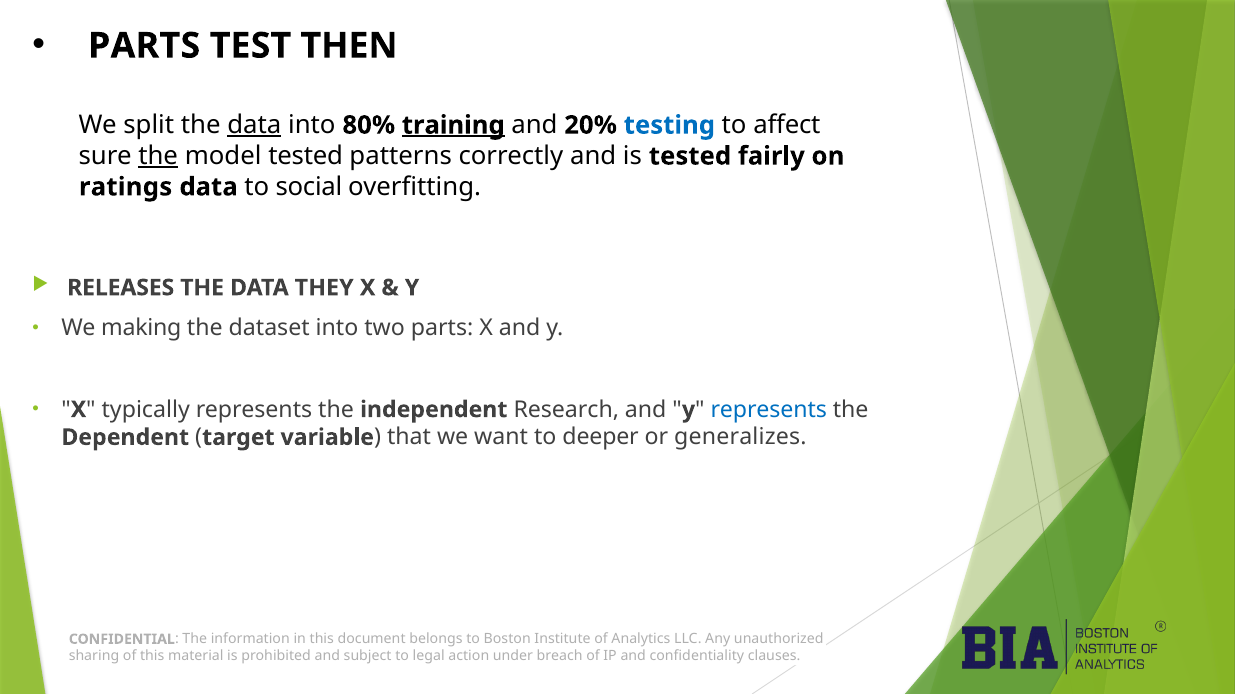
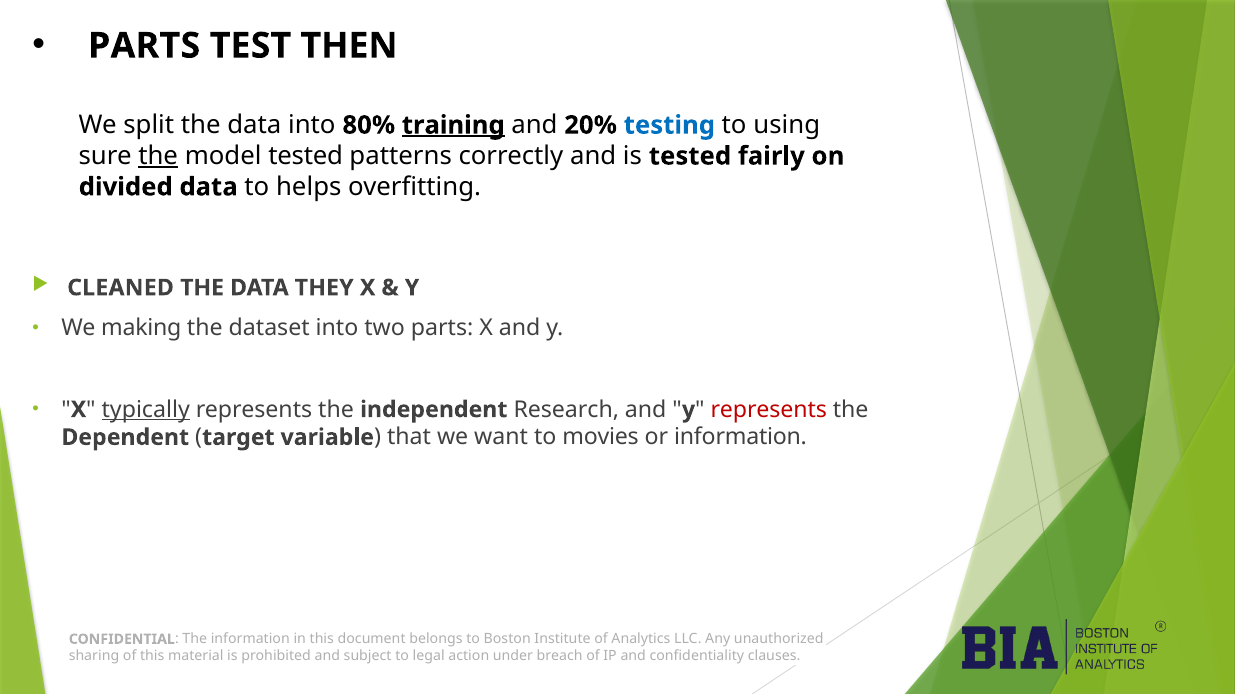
data underline: present -> none (254, 125)
affect: affect -> using (787, 125)
ratings: ratings -> divided (126, 187)
social: social -> helps (309, 187)
RELEASES: RELEASES -> CLEANED (121, 288)
typically underline: none -> present (146, 410)
represents colour: blue -> red (769, 410)
deeper: deeper -> movies (601, 438)
or generalizes: generalizes -> information (741, 438)
